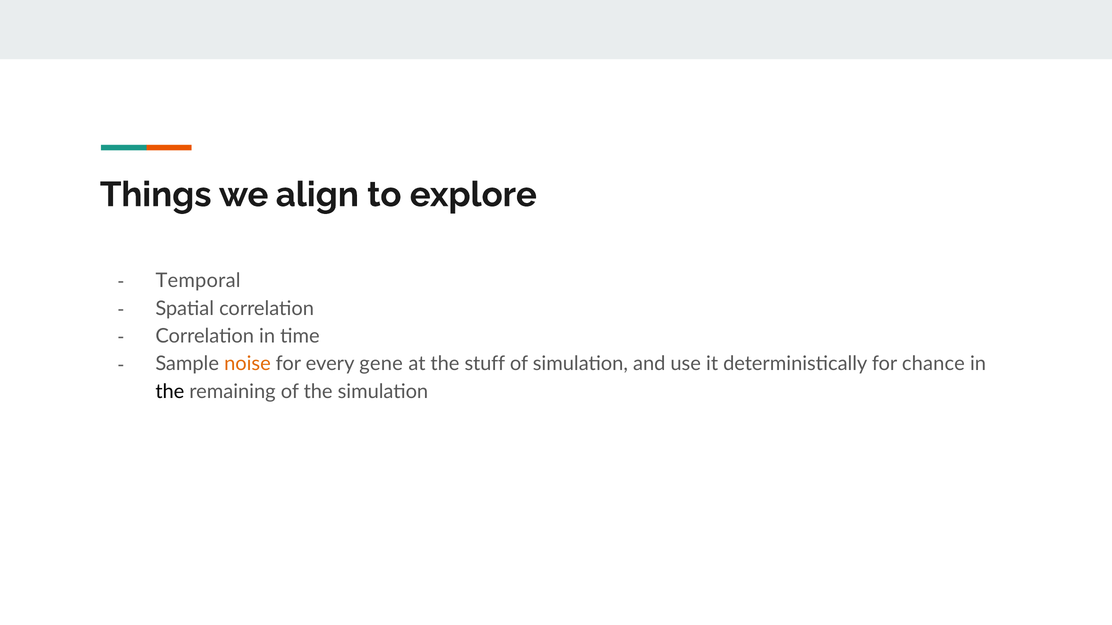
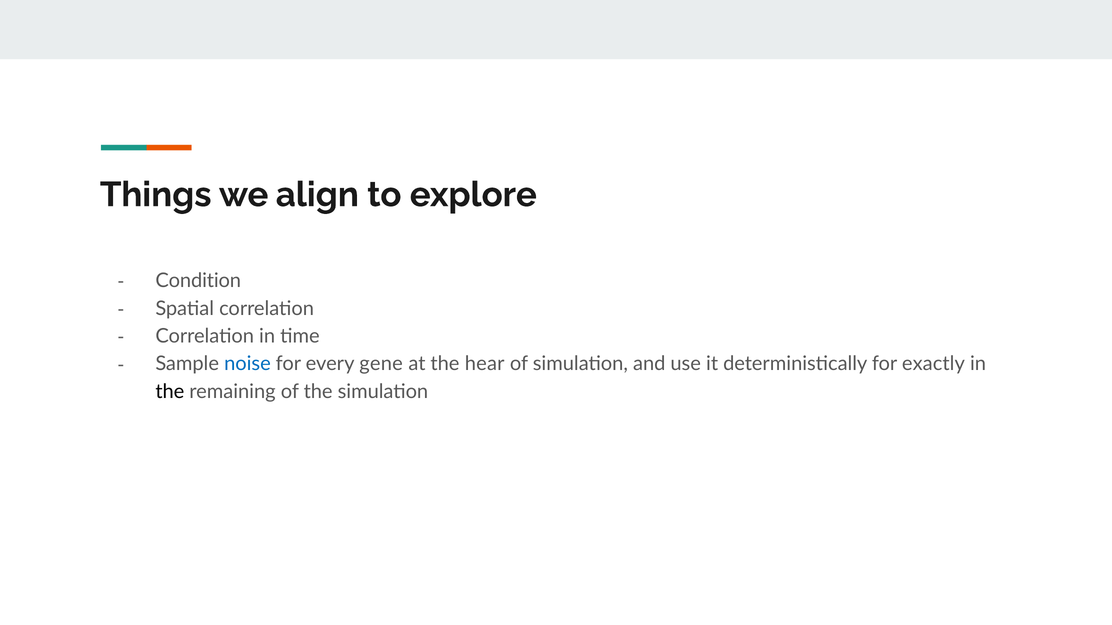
Temporal: Temporal -> Condition (198, 281)
noise colour: orange -> blue (247, 364)
stuff: stuff -> hear (485, 364)
chance: chance -> exactly (933, 364)
